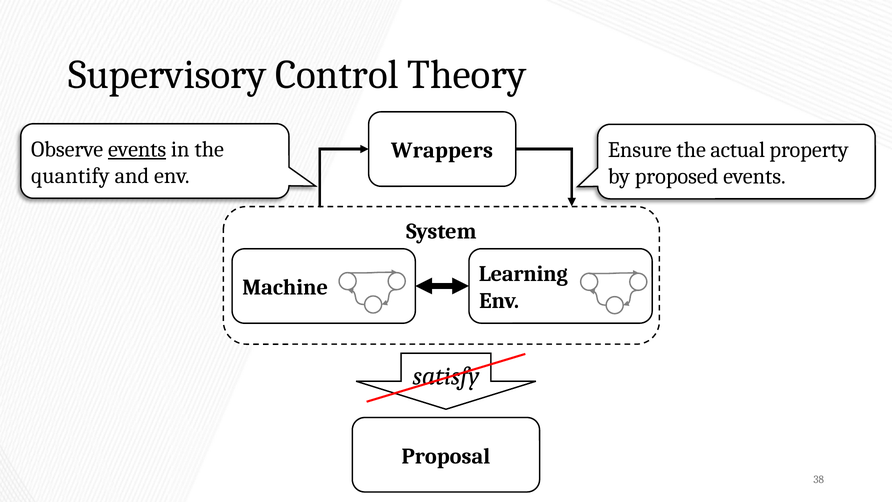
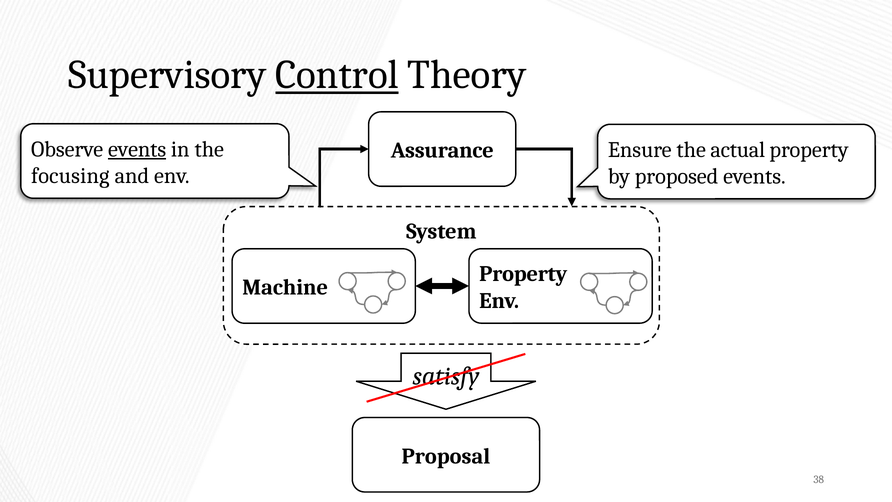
Control underline: none -> present (337, 75)
Wrappers: Wrappers -> Assurance (442, 151)
quantify: quantify -> focusing (70, 176)
Learning: Learning -> Property (523, 274)
